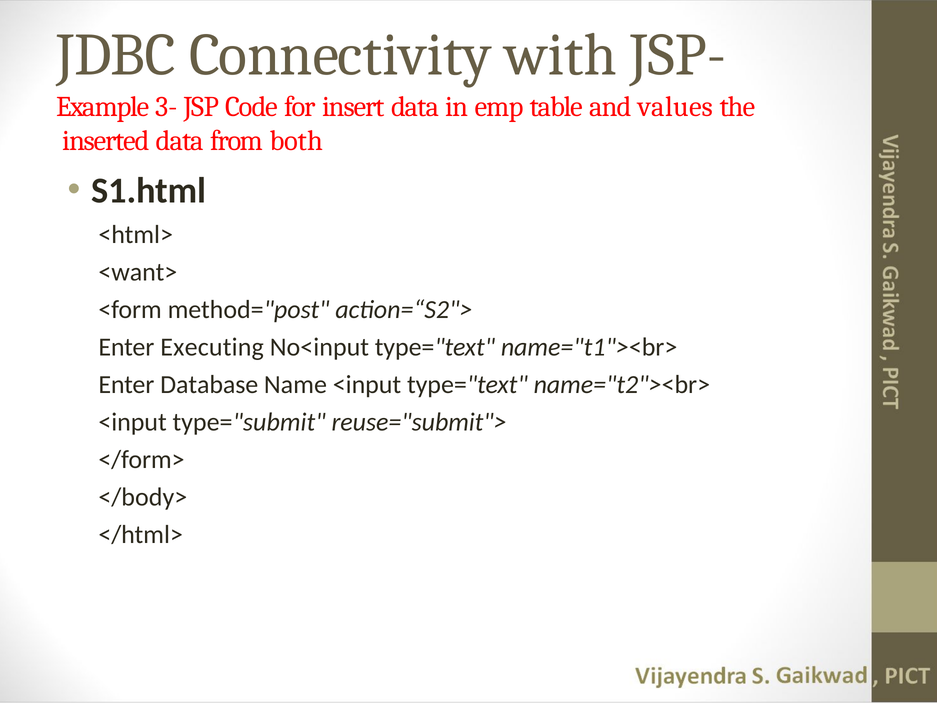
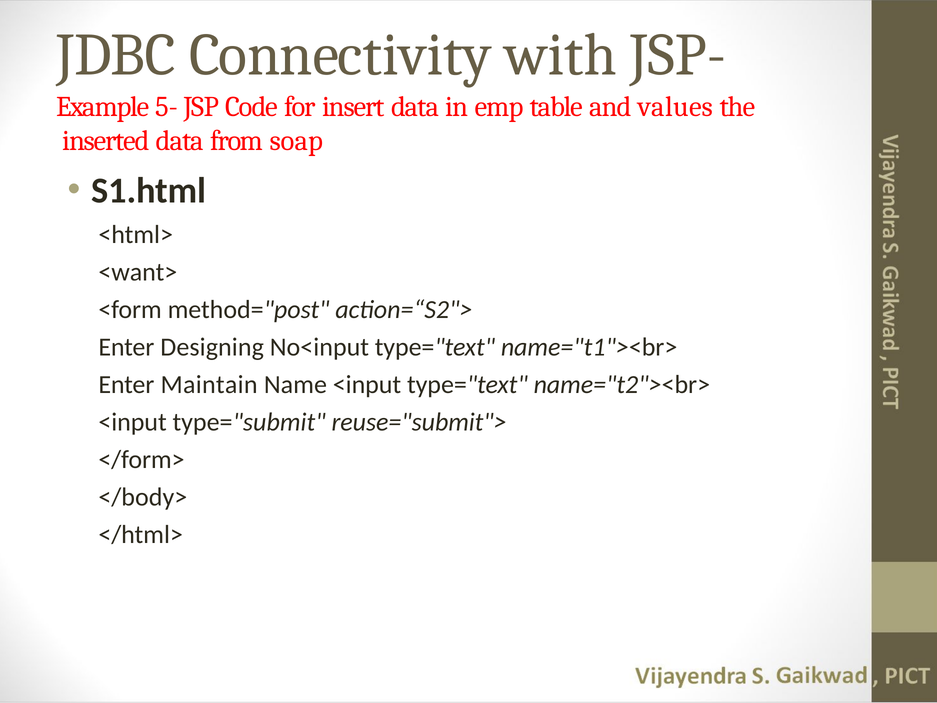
3-: 3- -> 5- (167, 107)
both: both -> soap (296, 141)
Executing: Executing -> Designing (212, 347)
Database: Database -> Maintain (209, 384)
